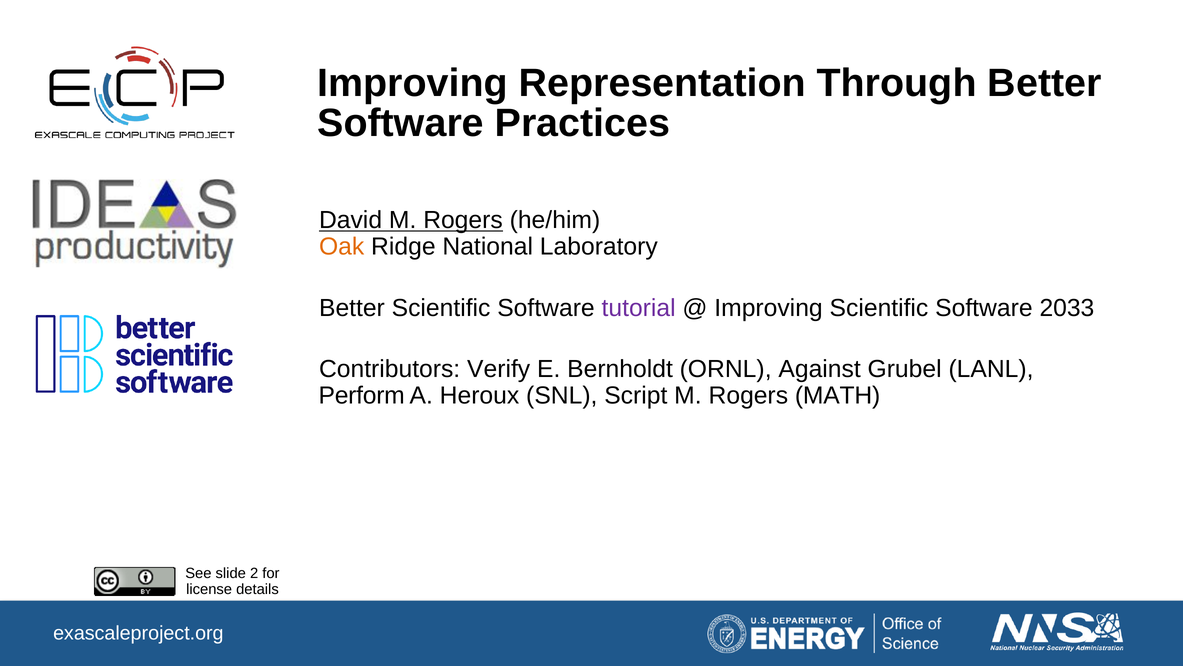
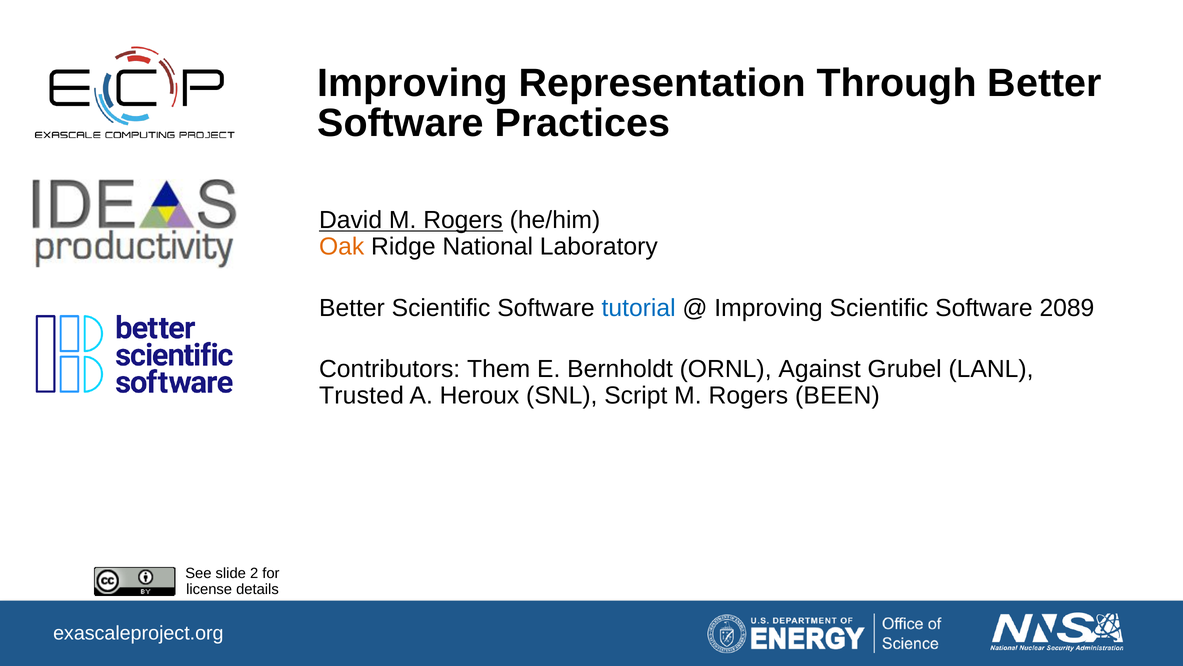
tutorial colour: purple -> blue (639, 308)
2033: 2033 -> 2089 (1067, 308)
Verify: Verify -> Them (499, 369)
Perform: Perform -> Trusted (361, 396)
MATH: MATH -> BEEN (837, 396)
